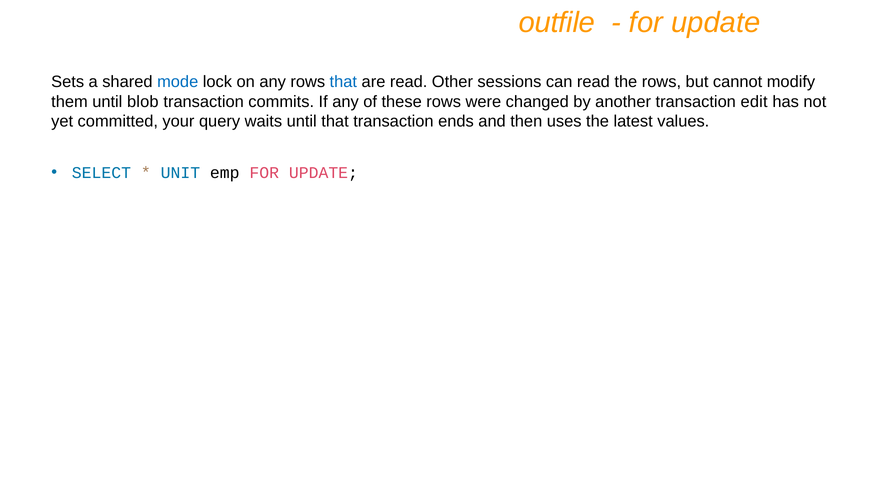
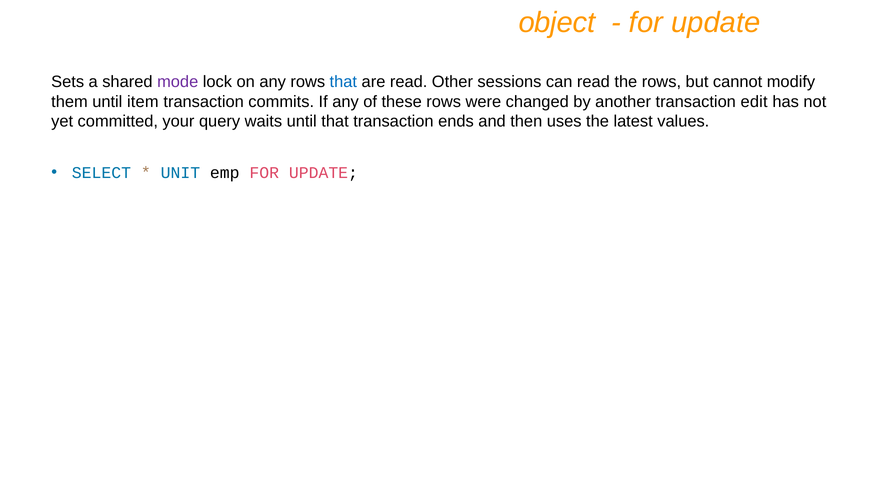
outfile: outfile -> object (557, 23)
mode colour: blue -> purple (178, 82)
blob: blob -> item (143, 102)
